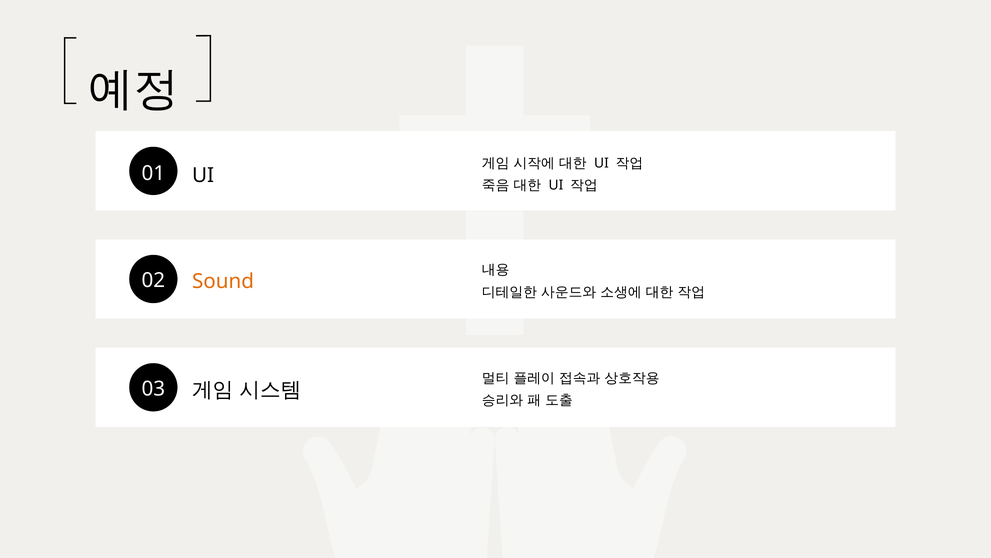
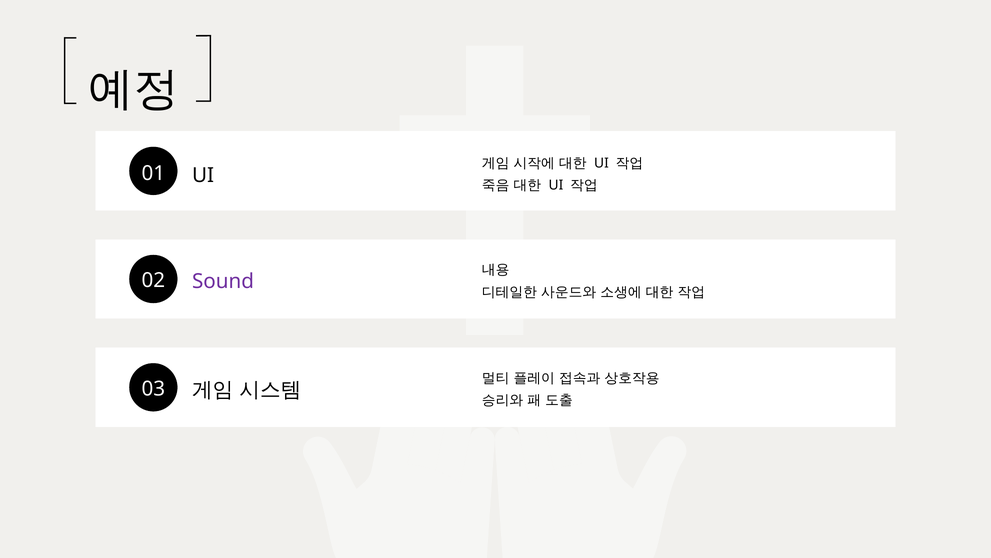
Sound colour: orange -> purple (223, 281)
